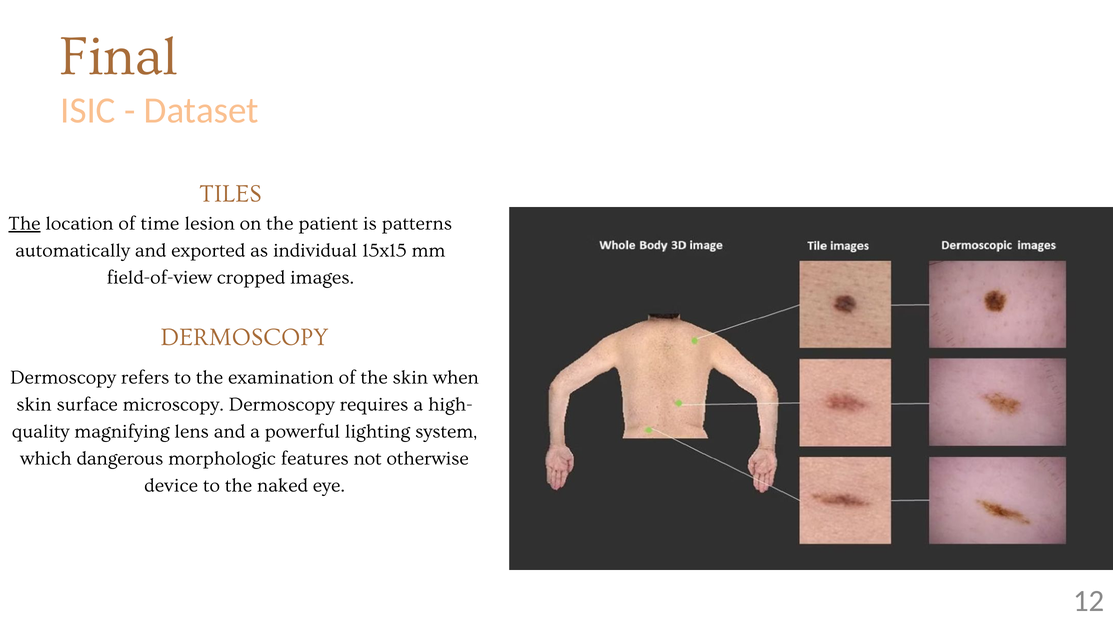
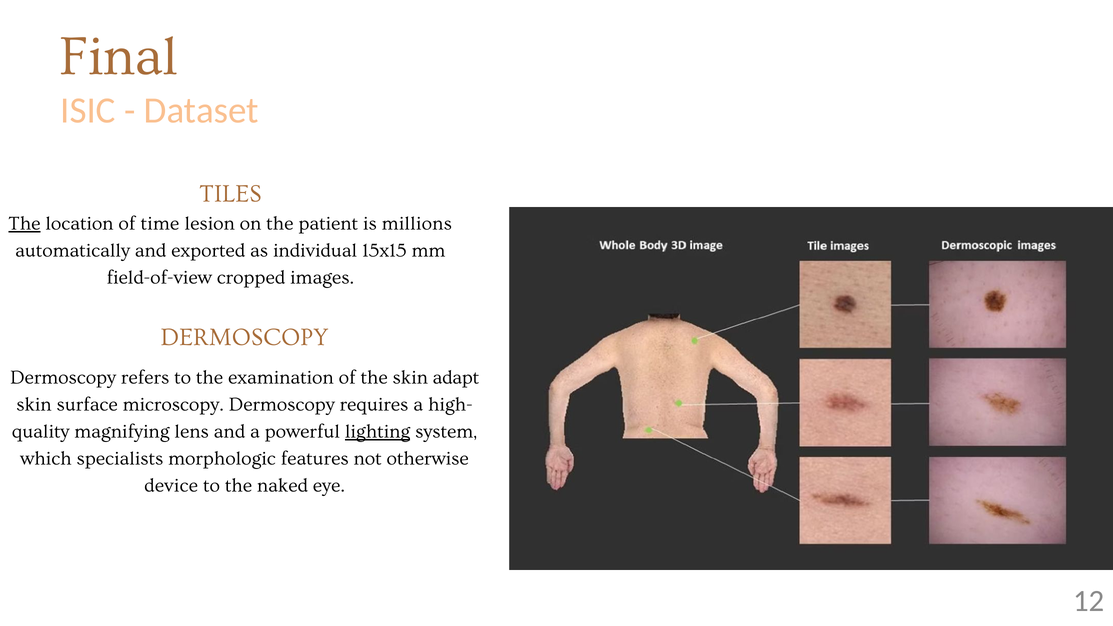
patterns: patterns -> millions (417, 223)
when: when -> adapt (456, 377)
lighting underline: none -> present (378, 432)
dangerous: dangerous -> specialists (120, 459)
